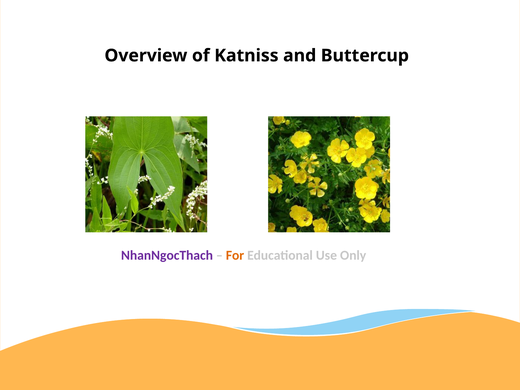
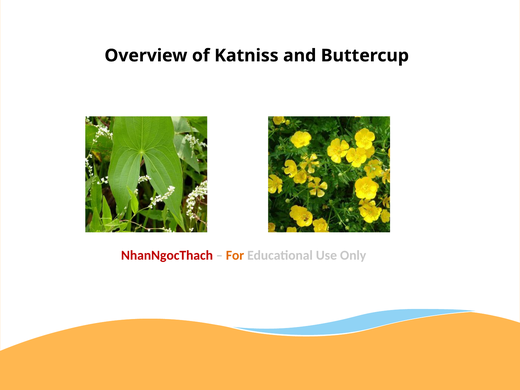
NhanNgocThach colour: purple -> red (167, 255)
